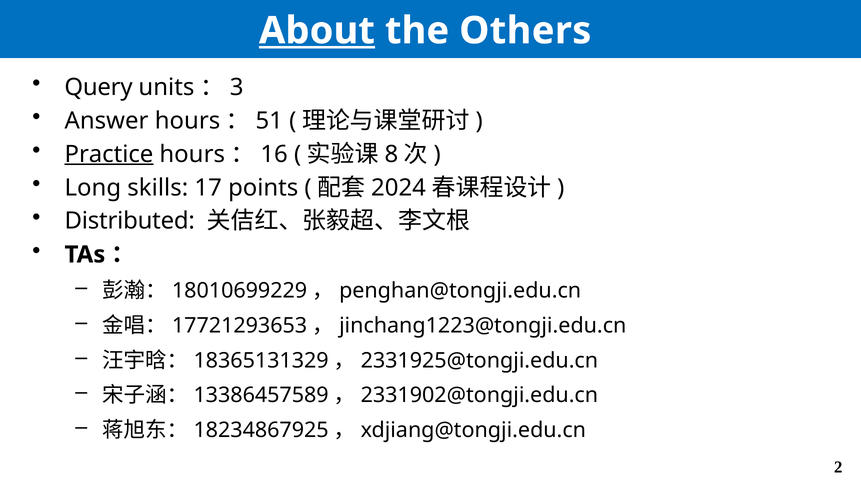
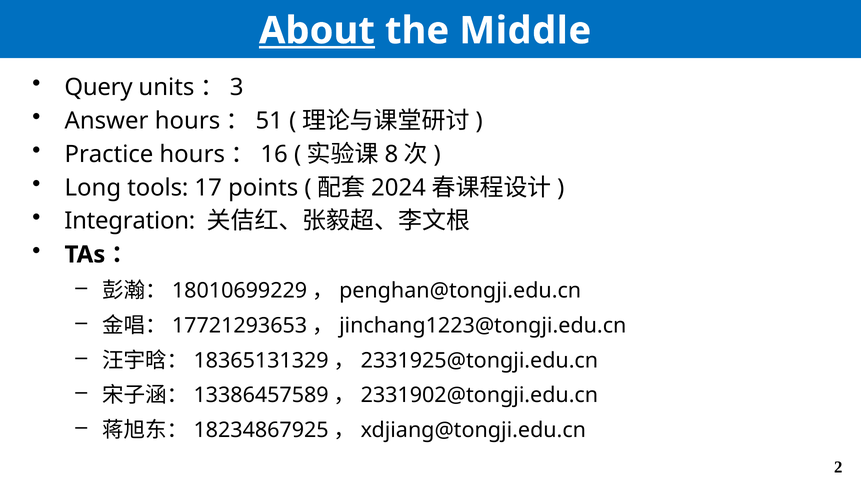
Others: Others -> Middle (525, 31)
Practice underline: present -> none (109, 154)
skills: skills -> tools (158, 188)
Distributed: Distributed -> Integration (130, 221)
